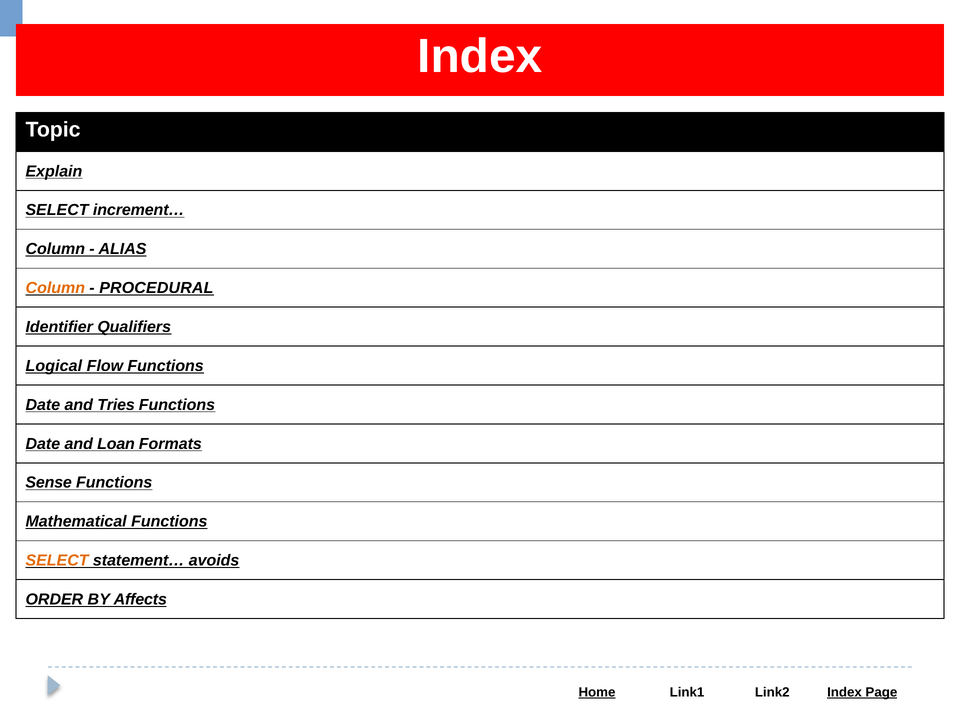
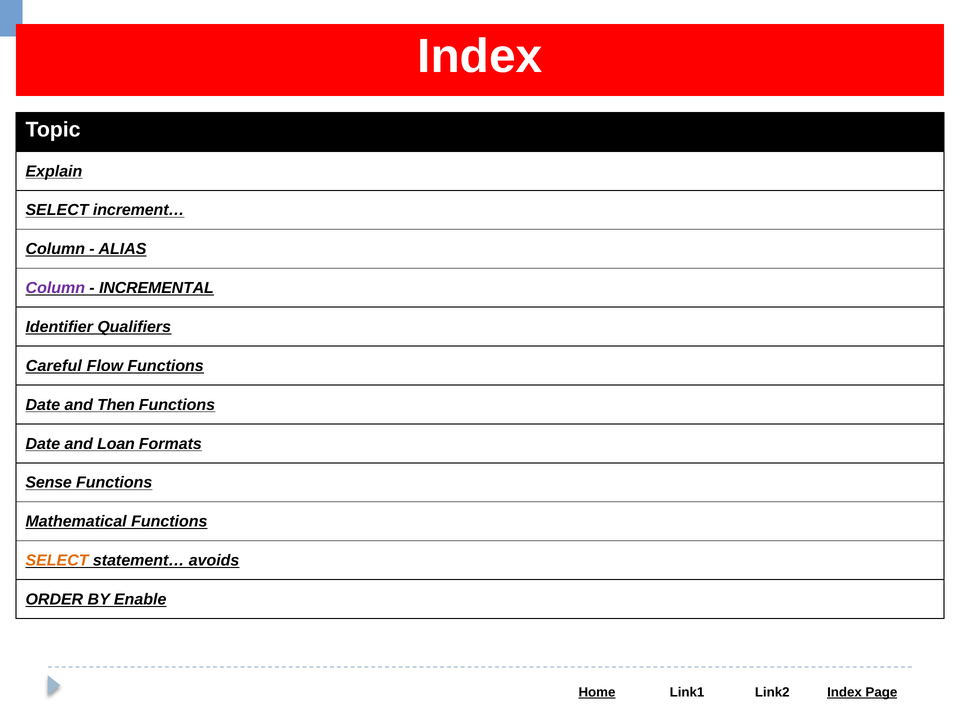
Column colour: orange -> purple (55, 288)
PROCEDURAL: PROCEDURAL -> INCREMENTAL (157, 288)
Logical: Logical -> Careful (54, 366)
Tries: Tries -> Then (116, 405)
Affects: Affects -> Enable (140, 599)
